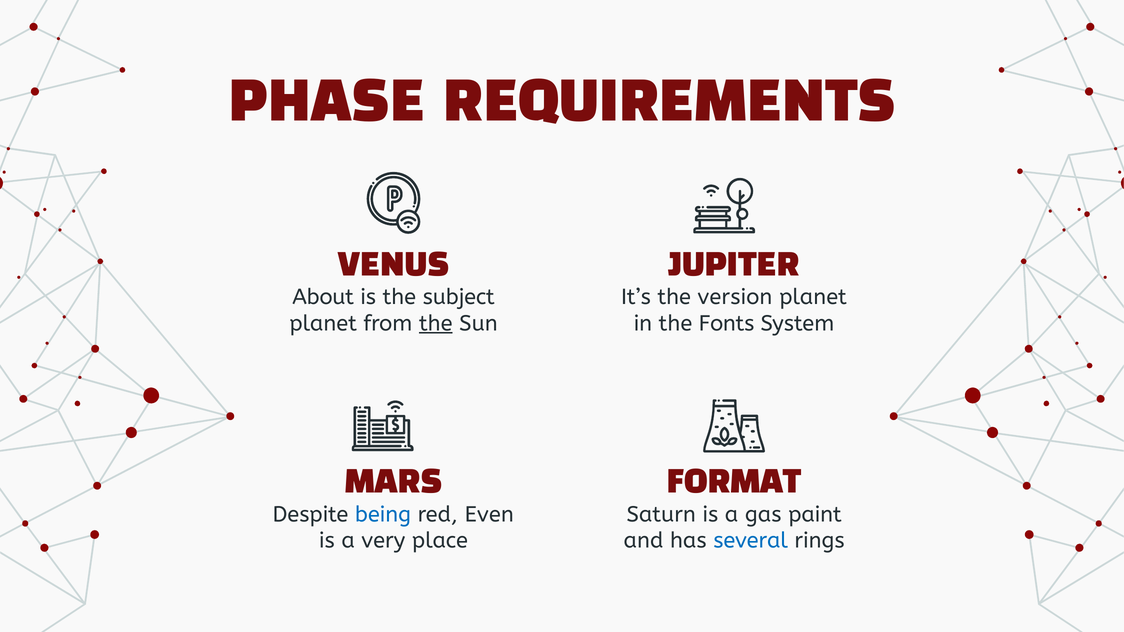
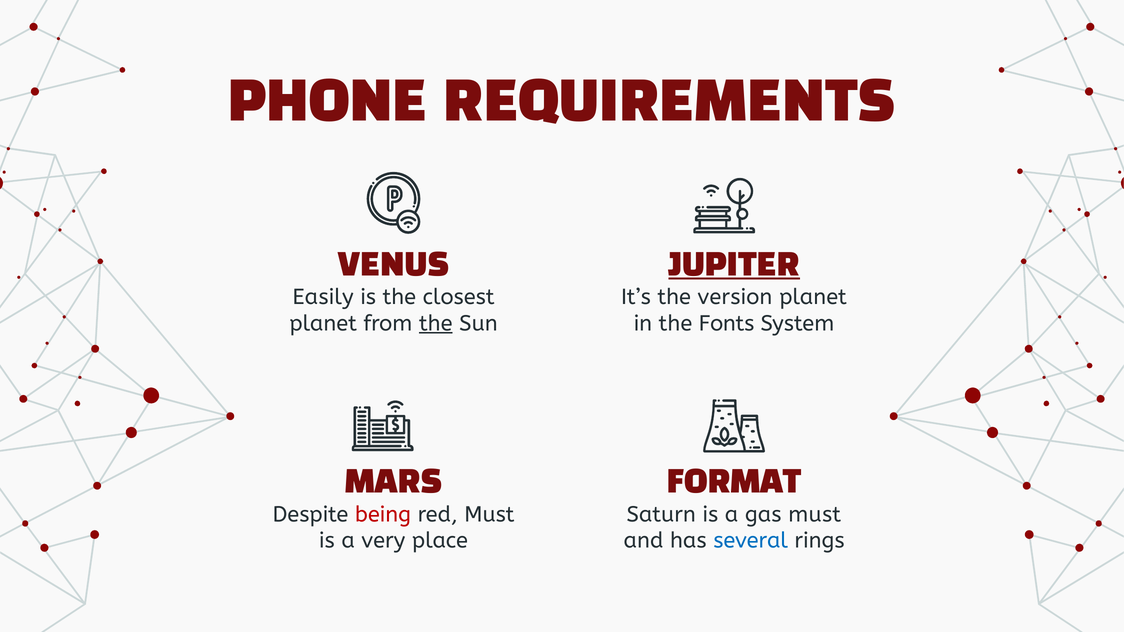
PHASE: PHASE -> PHONE (327, 103)
JUPITER underline: none -> present (734, 265)
About: About -> Easily (323, 297)
subject: subject -> closest (459, 297)
being colour: blue -> red (383, 515)
red Even: Even -> Must (489, 515)
gas paint: paint -> must (815, 515)
